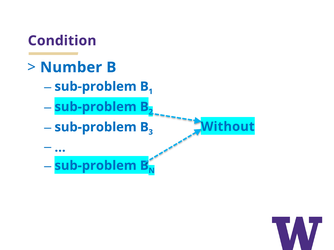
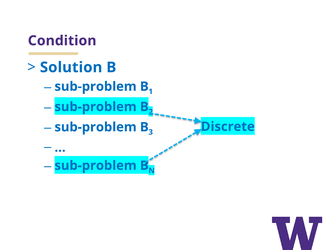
Number: Number -> Solution (71, 67)
Without: Without -> Discrete (228, 127)
